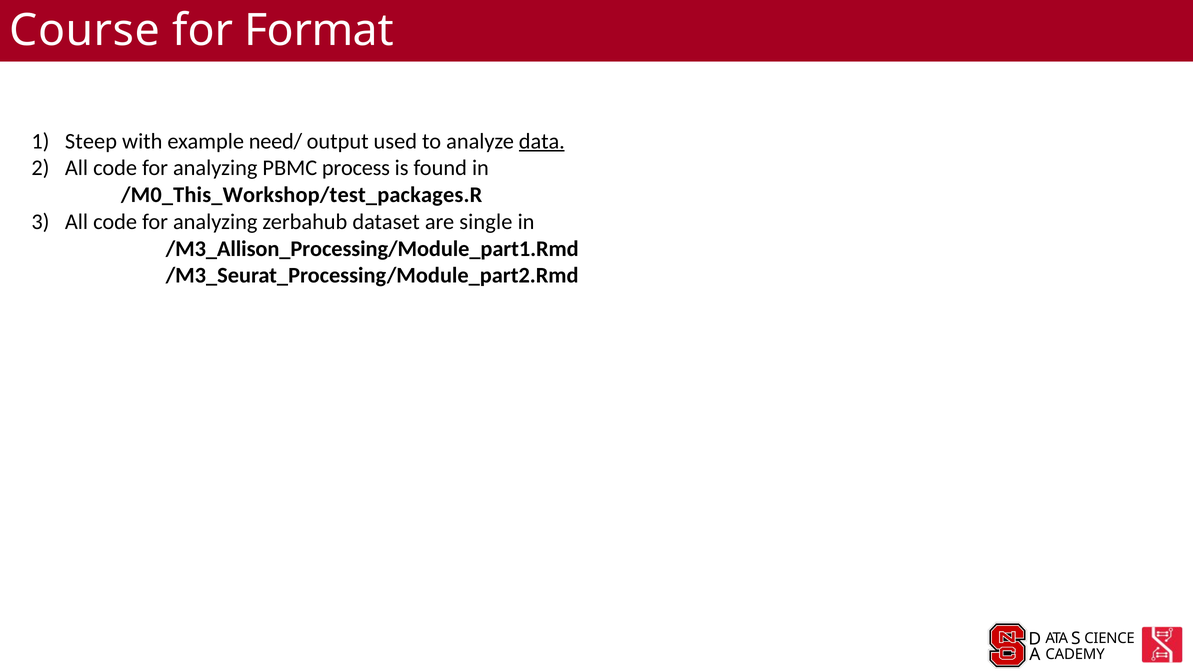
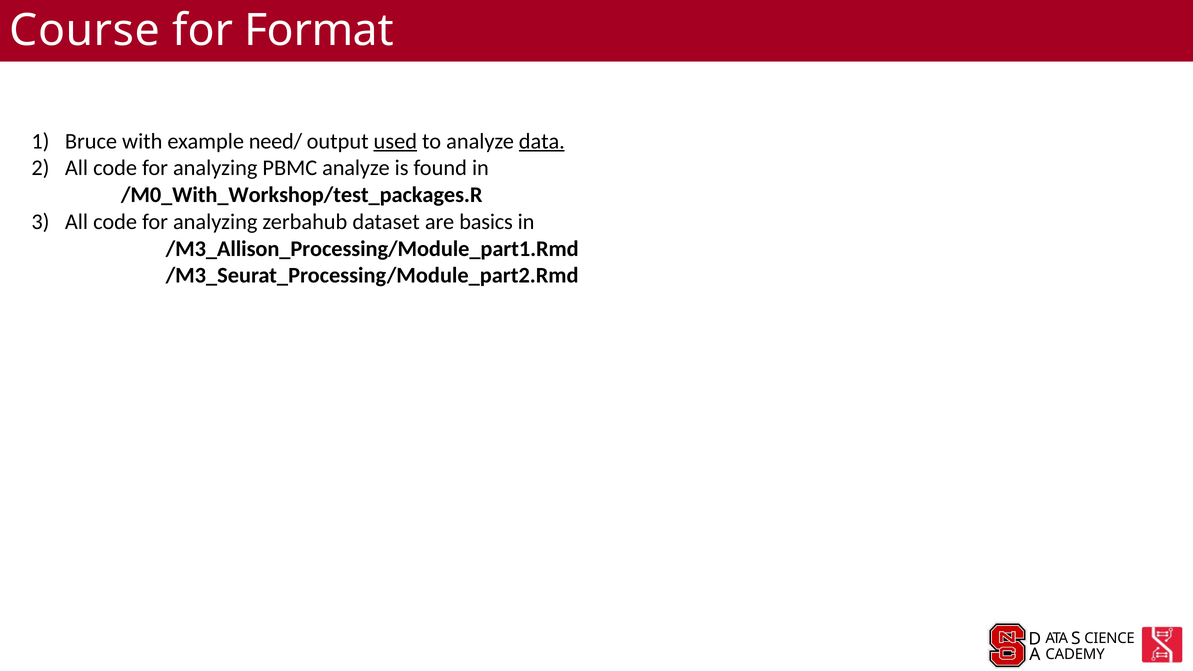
Steep: Steep -> Bruce (91, 141)
used underline: none -> present (395, 141)
PBMC process: process -> analyze (356, 168)
/M0_This_Workshop/test_packages.R: /M0_This_Workshop/test_packages.R -> /M0_With_Workshop/test_packages.R (302, 195)
single: single -> basics (486, 222)
